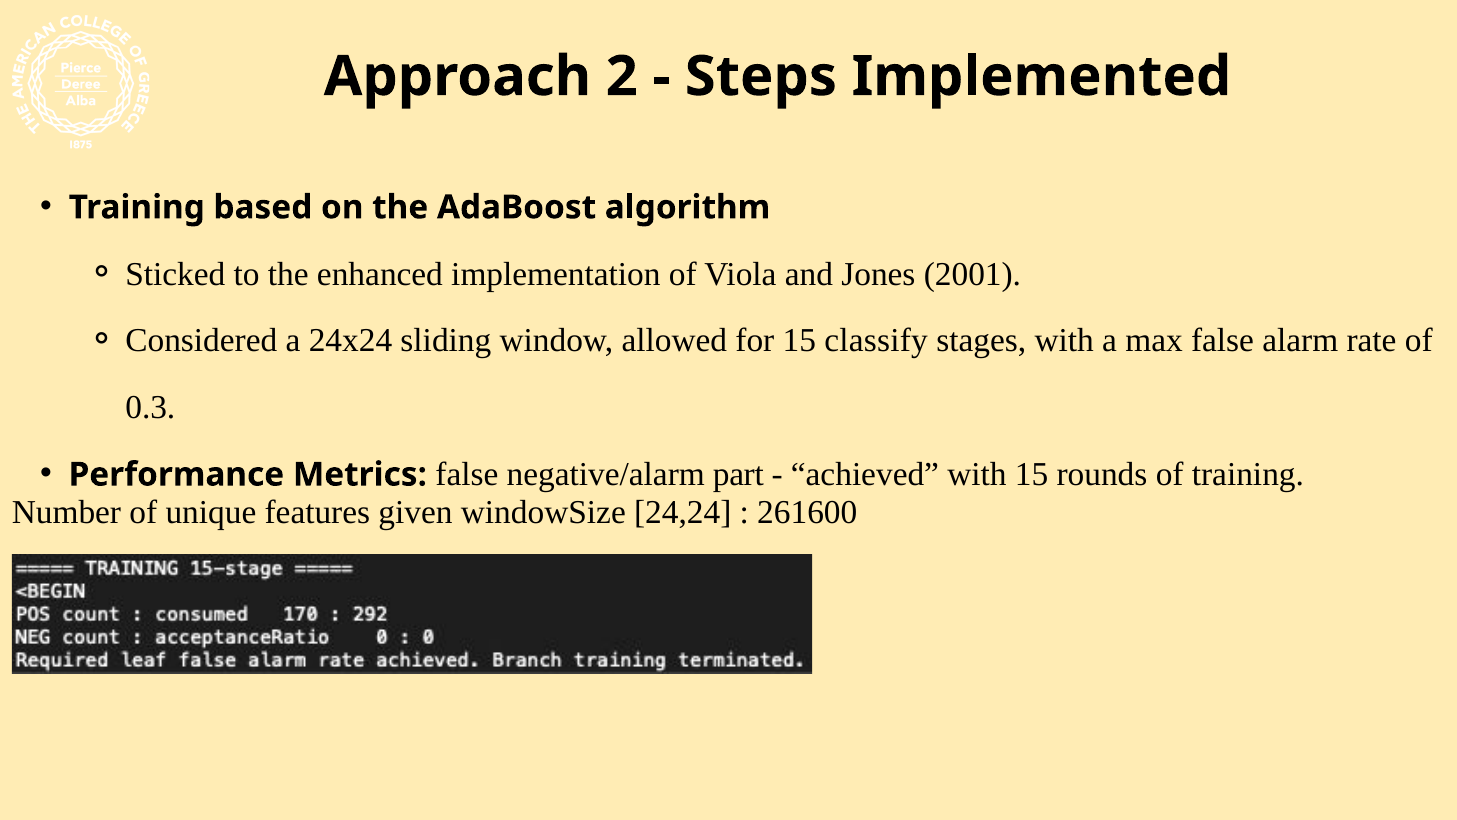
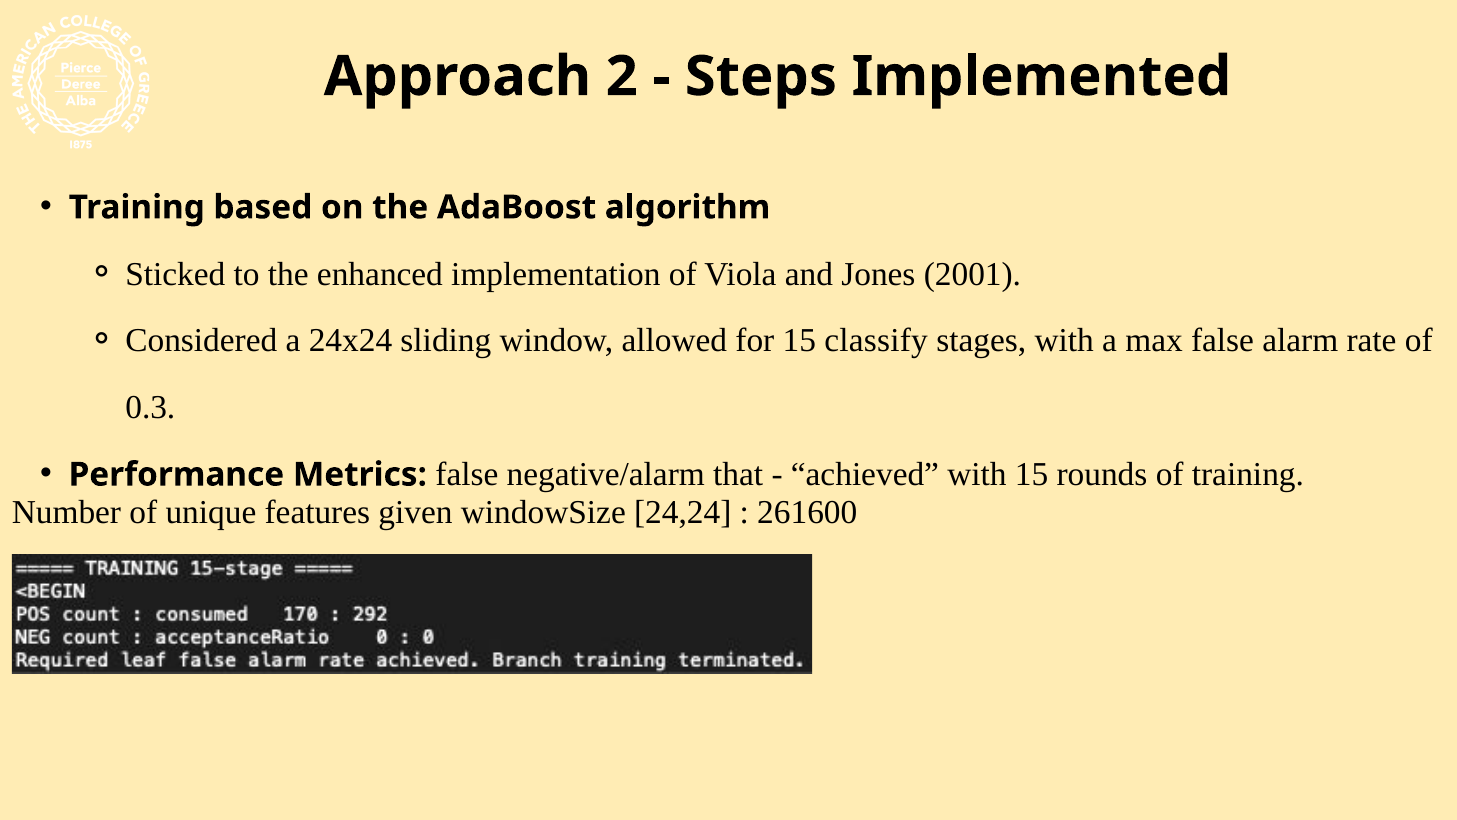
part: part -> that (738, 474)
